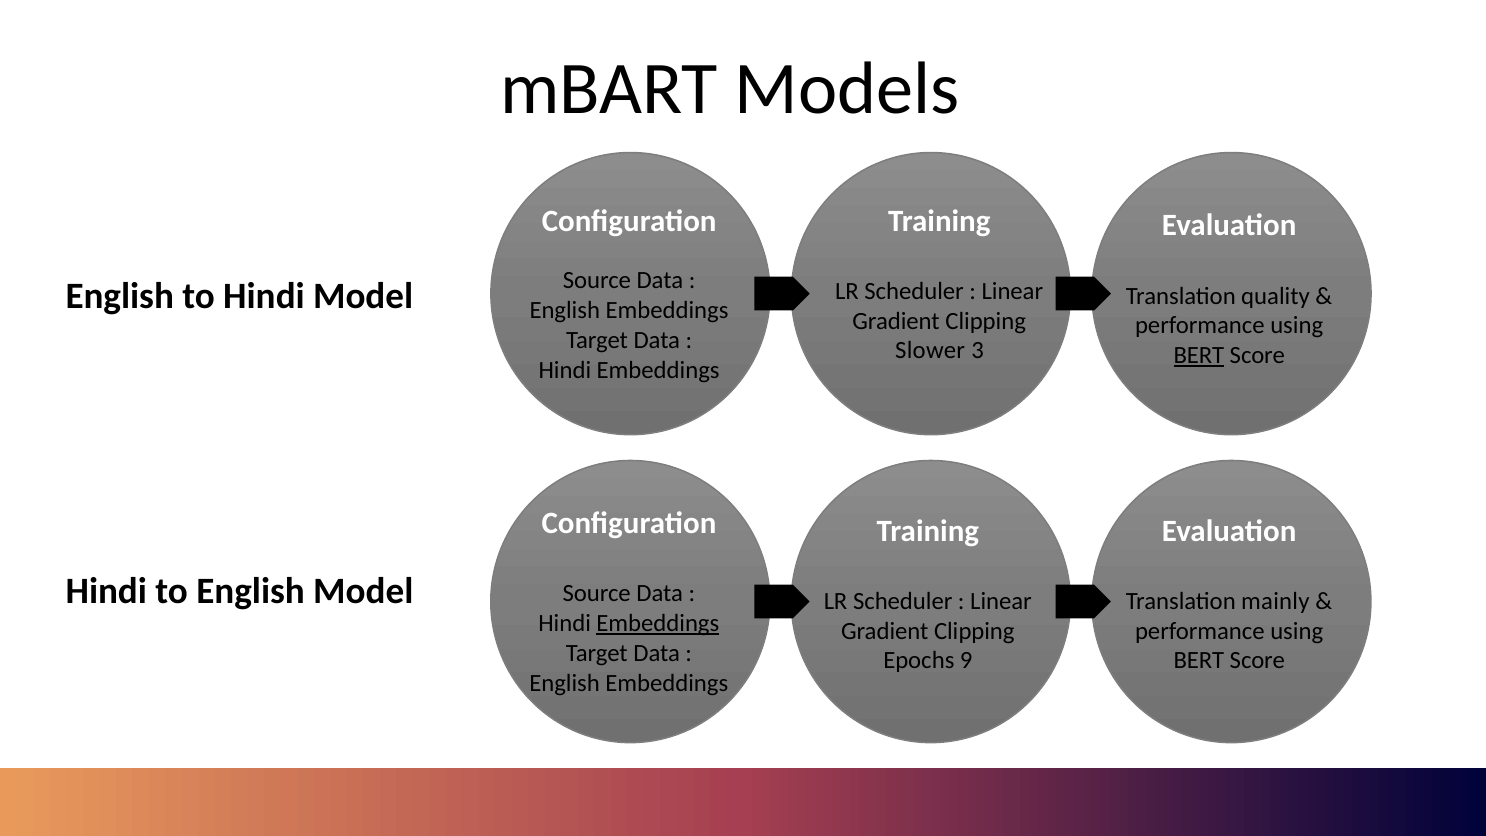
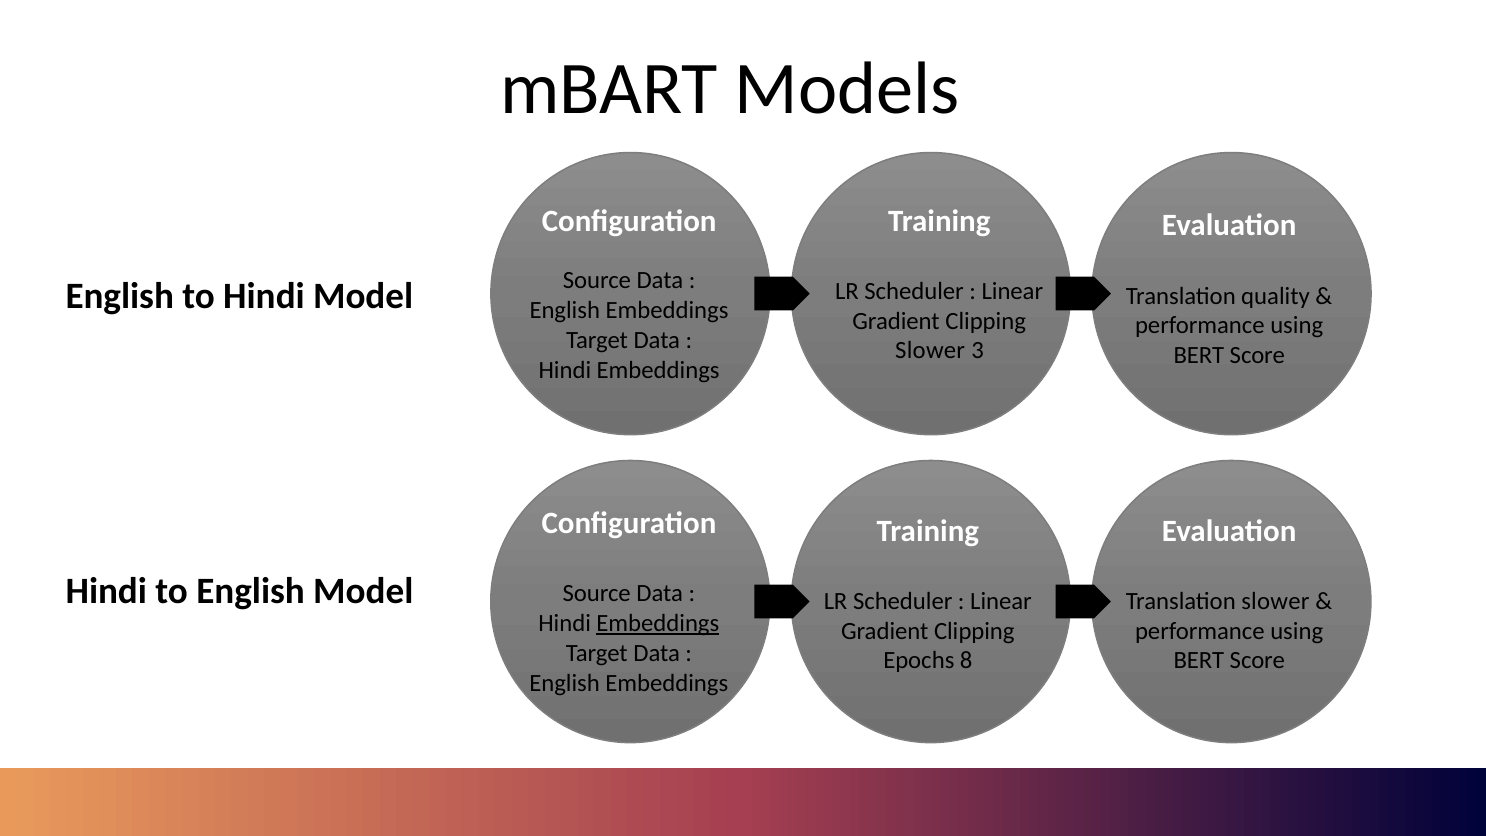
BERT underline: present -> none (1199, 355)
Translation mainly: mainly -> slower (1275, 601)
9: 9 -> 8 (966, 661)
